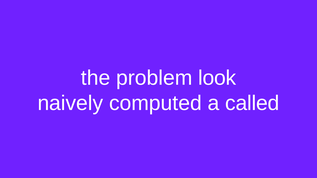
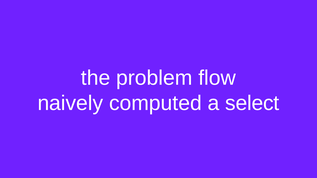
look: look -> flow (217, 78)
called: called -> select (252, 103)
